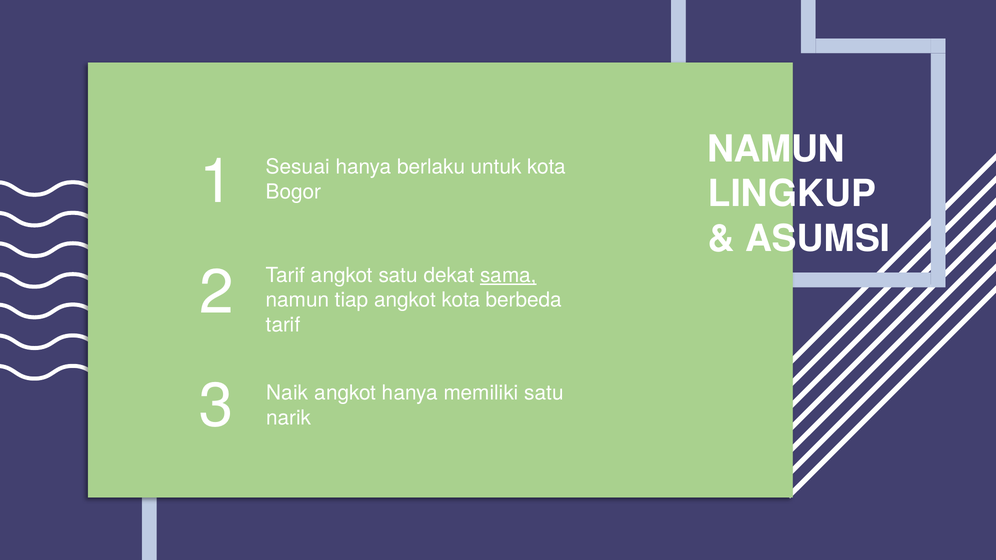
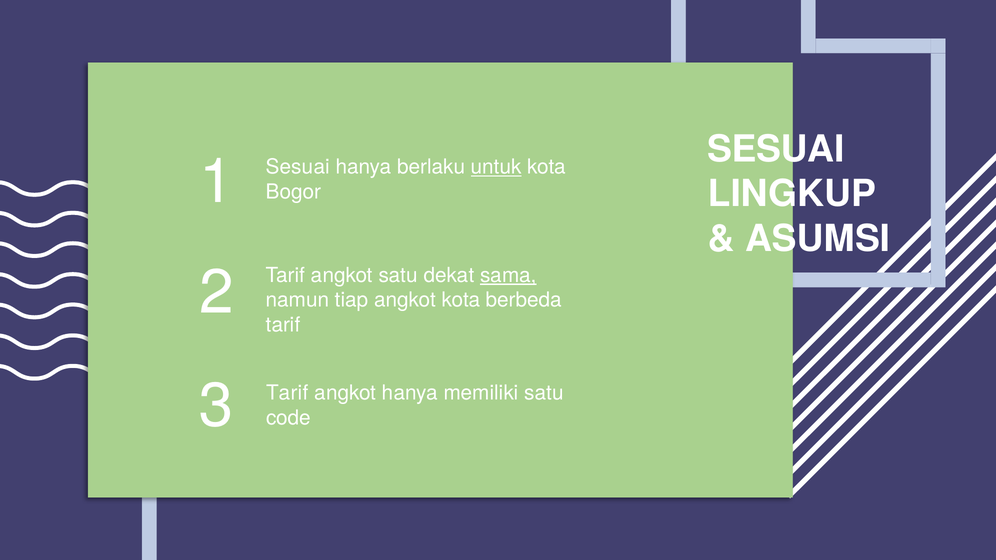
NAMUN: NAMUN -> SESUAI (776, 149)
untuk underline: none -> present (496, 167)
Naik: Naik -> Tarif (287, 393)
narik: narik -> code (289, 418)
